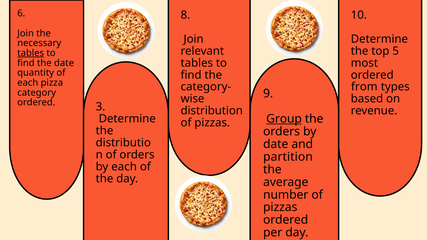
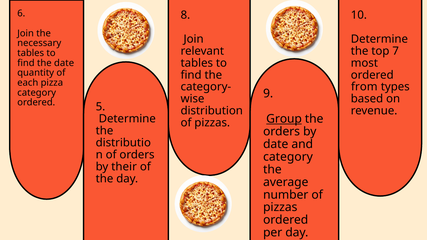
5: 5 -> 7 (396, 51)
tables underline: present -> none (31, 53)
3: 3 -> 5 (101, 107)
partition: partition -> category (288, 157)
by each: each -> their (124, 167)
